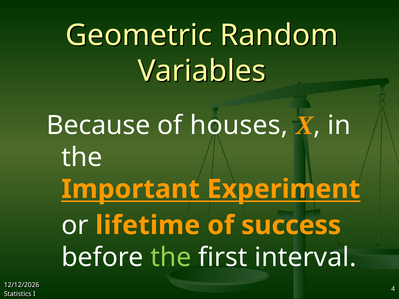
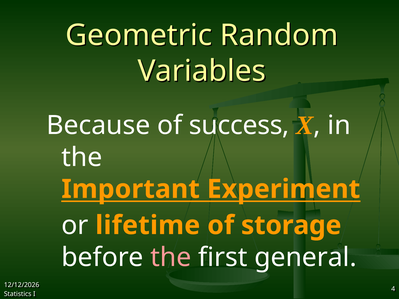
houses: houses -> success (239, 125)
success: success -> storage (291, 226)
the colour: light green -> pink (171, 257)
interval: interval -> general (305, 257)
